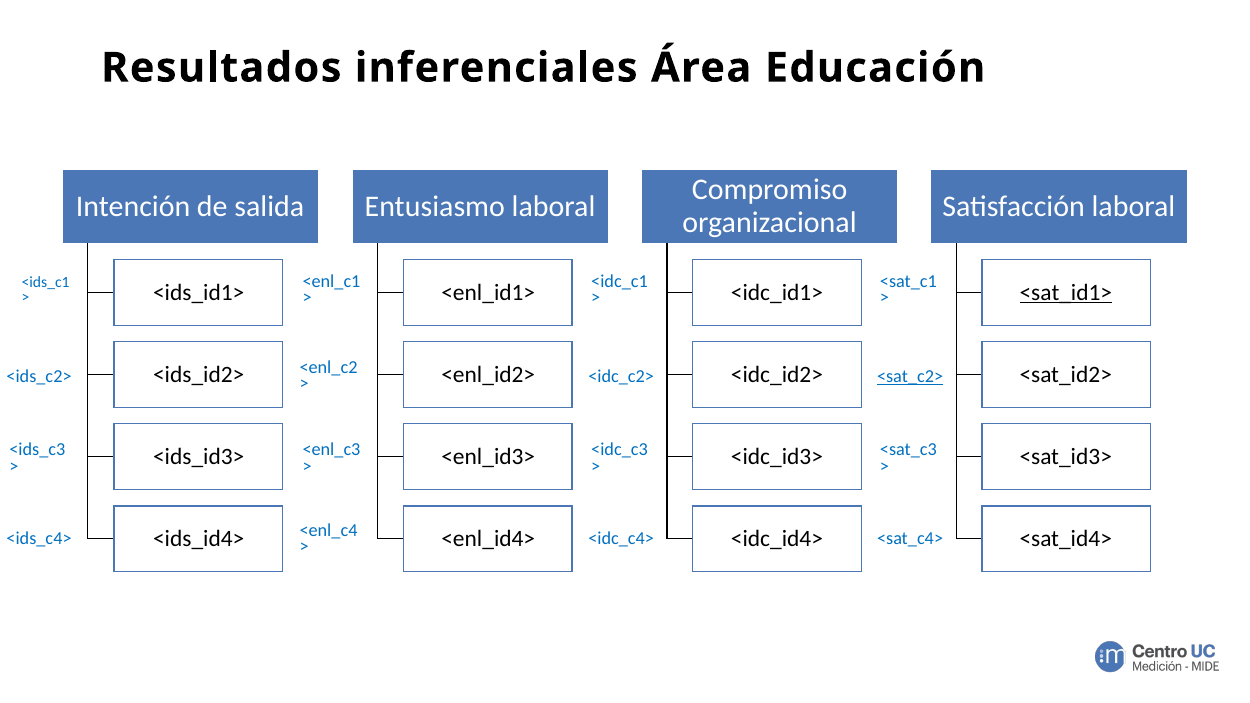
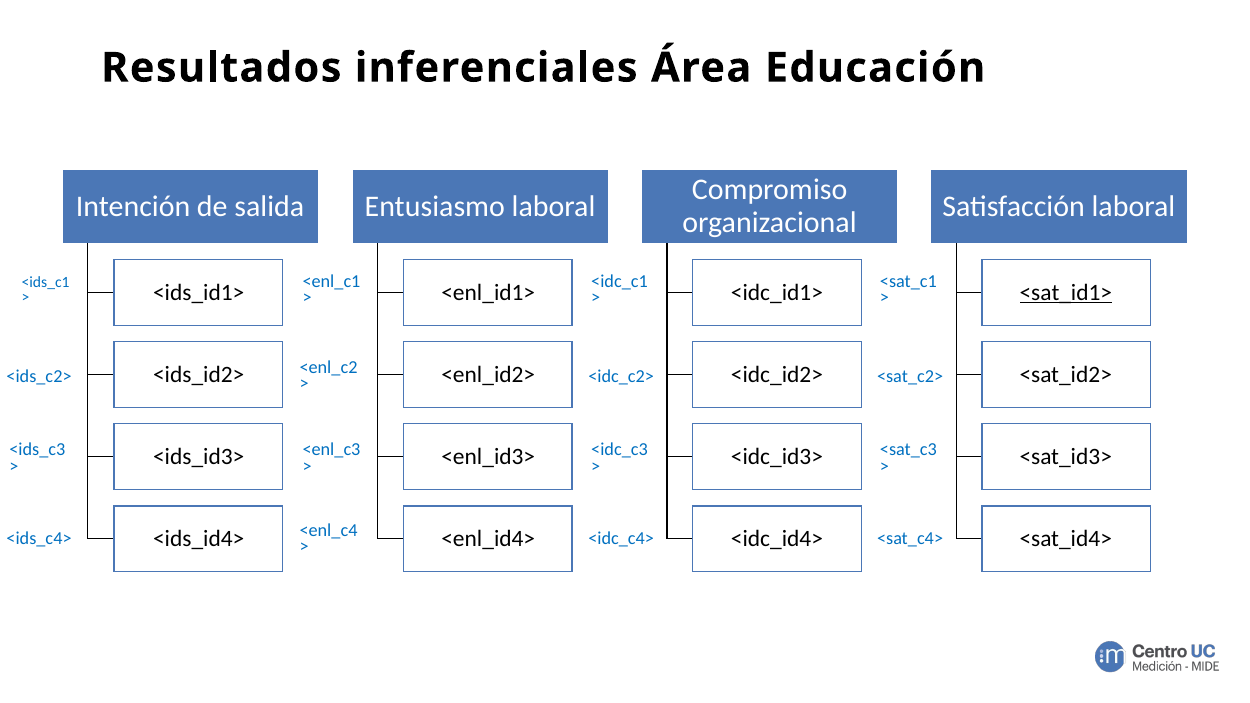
<sat_c2> underline: present -> none (910, 377)
